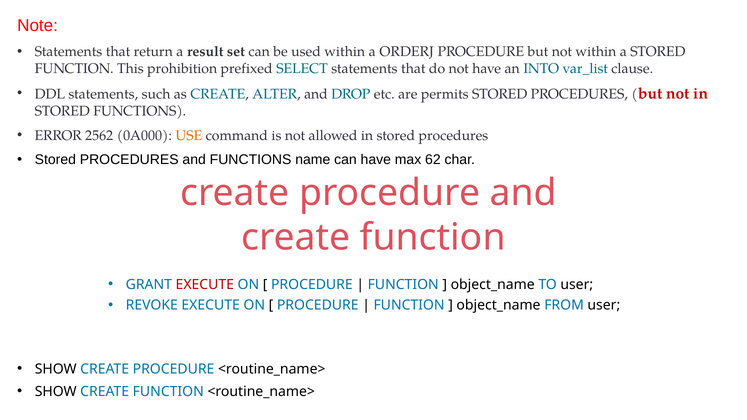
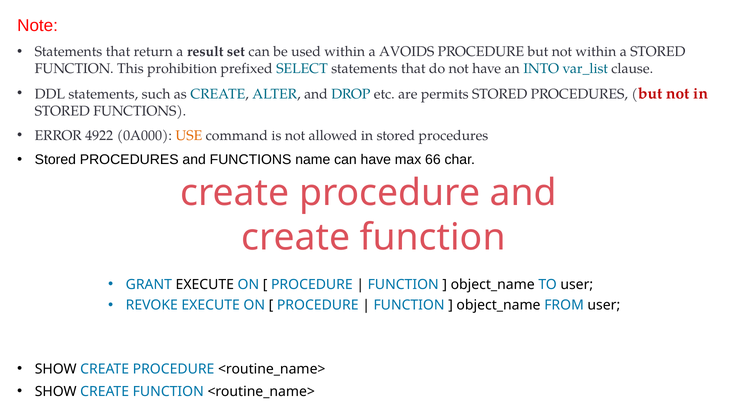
ORDERJ: ORDERJ -> AVOIDS (407, 52)
2562: 2562 -> 4922 (99, 136)
62: 62 -> 66 (433, 160)
EXECUTE colour: red -> black (205, 285)
